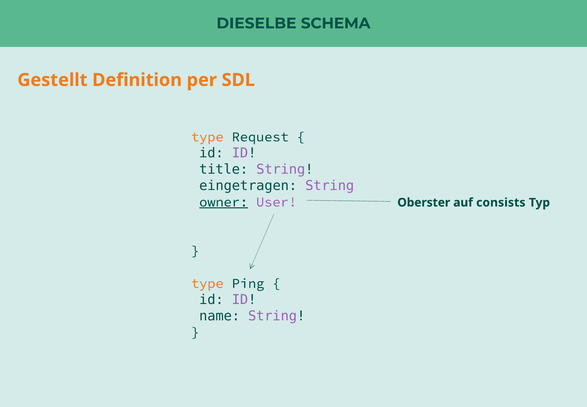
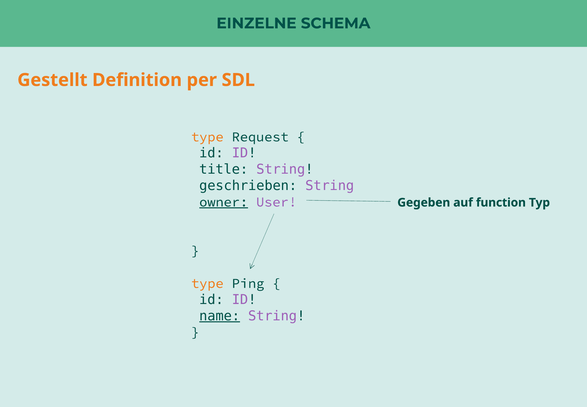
DIESELBE: DIESELBE -> EINZELNE (256, 23)
eingetragen: eingetragen -> geschrieben (248, 185)
Oberster: Oberster -> Gegeben (424, 202)
consists: consists -> function (501, 202)
name underline: none -> present (220, 315)
